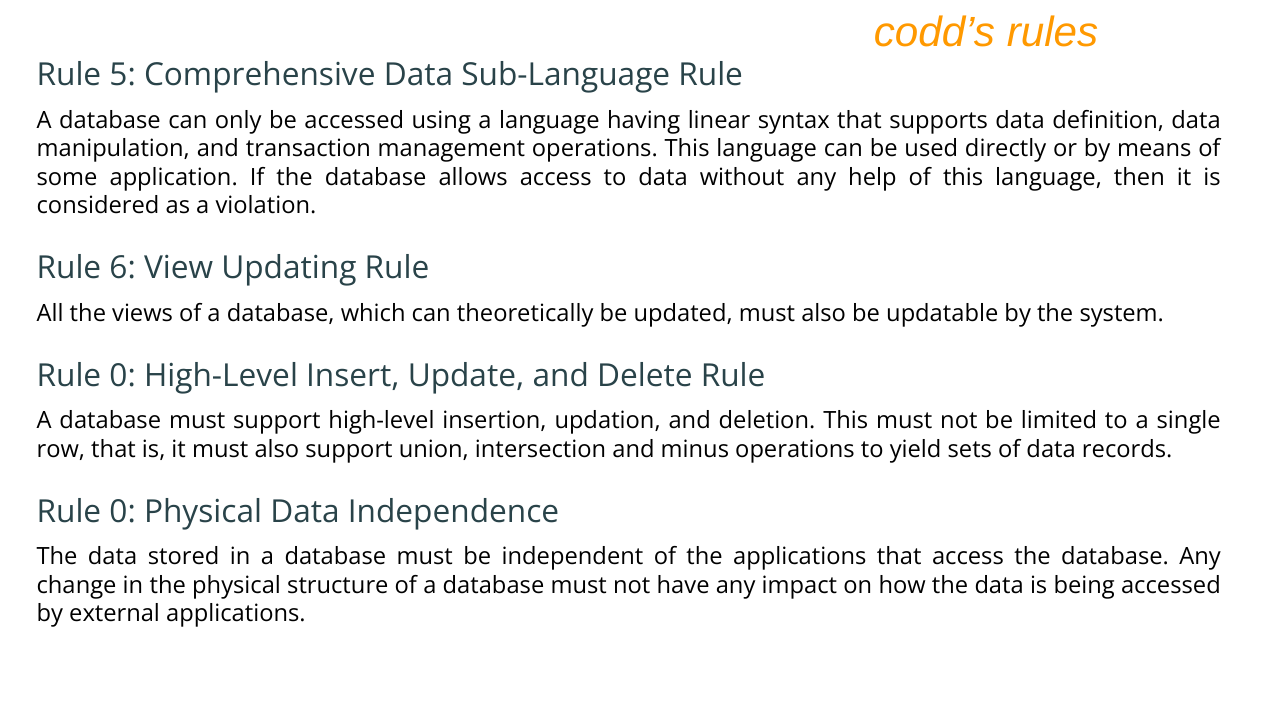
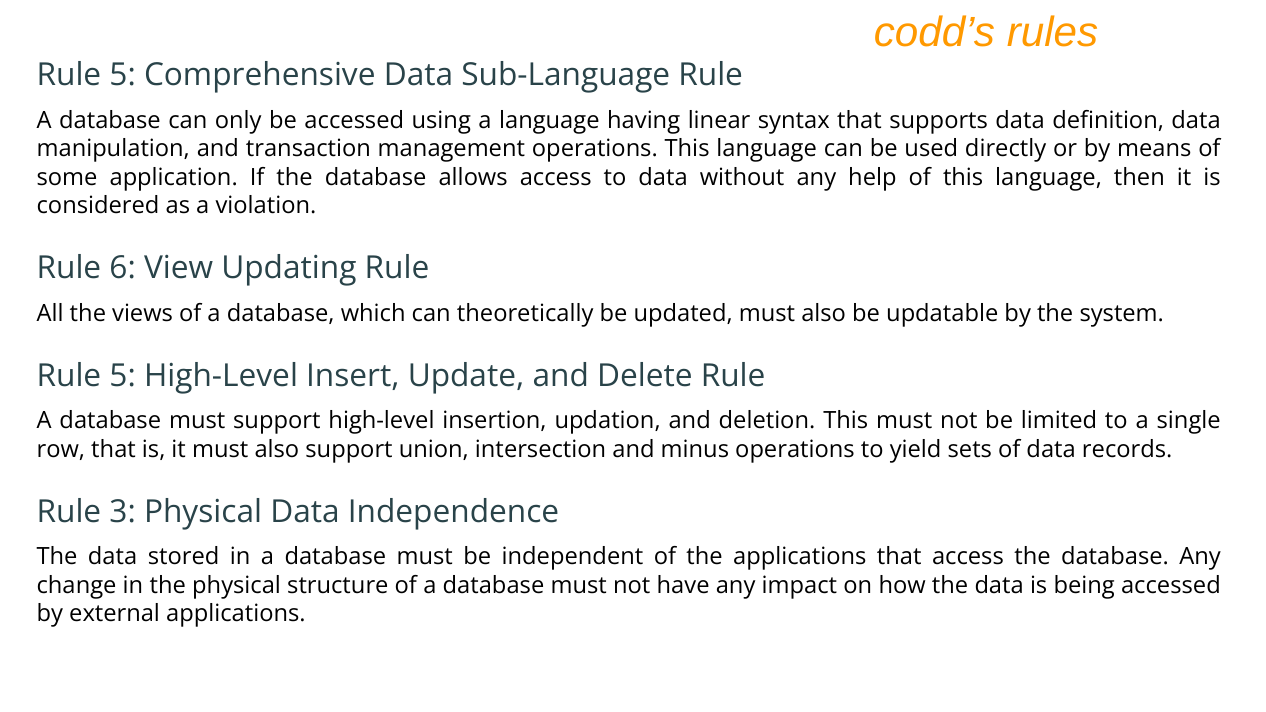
0: 0 -> 5 (123, 376)
0: 0 -> 3 (123, 512)
